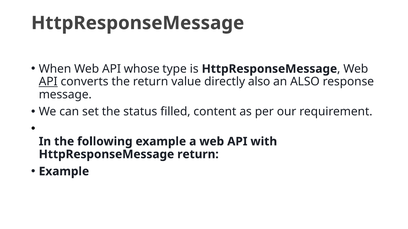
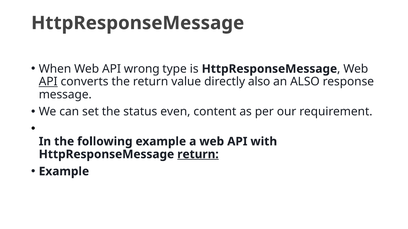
whose: whose -> wrong (142, 69)
filled: filled -> even (175, 112)
return underline: none -> present (198, 155)
